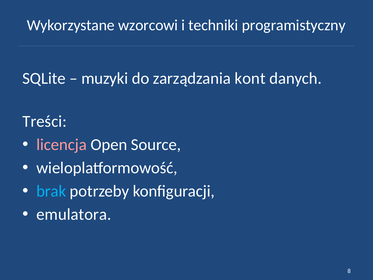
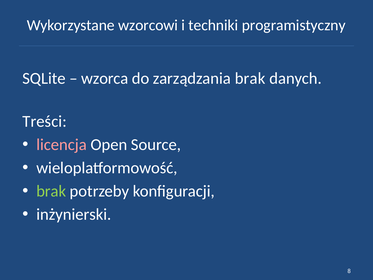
muzyki: muzyki -> wzorca (105, 78)
zarządzania kont: kont -> brak (250, 78)
brak colour: light blue -> light green (51, 191)
emulatora: emulatora -> inżynierski (74, 214)
